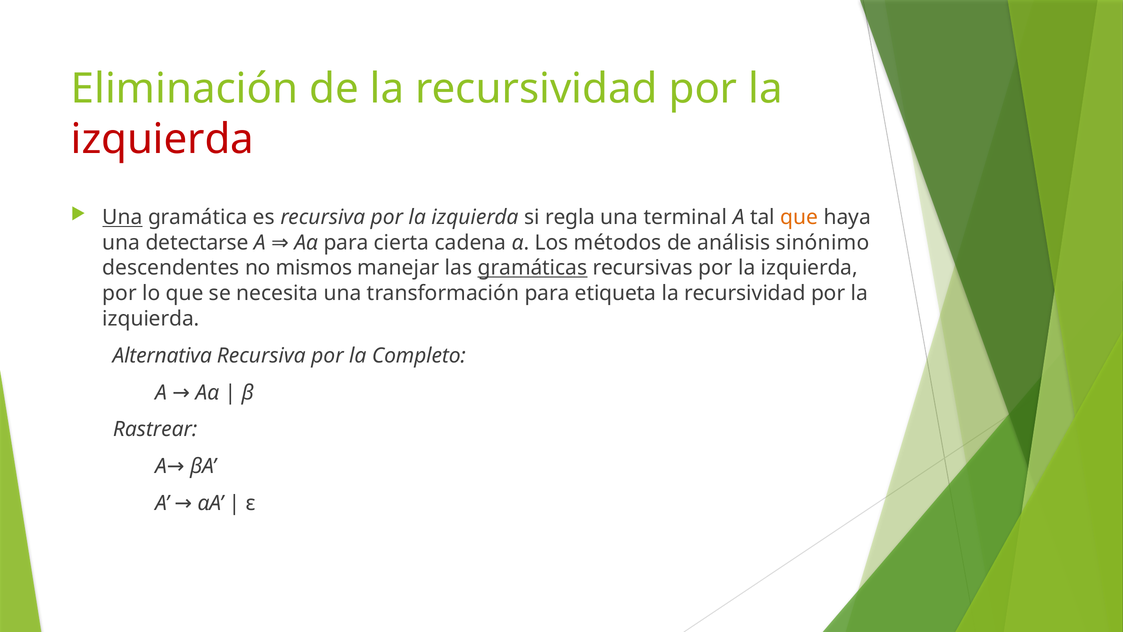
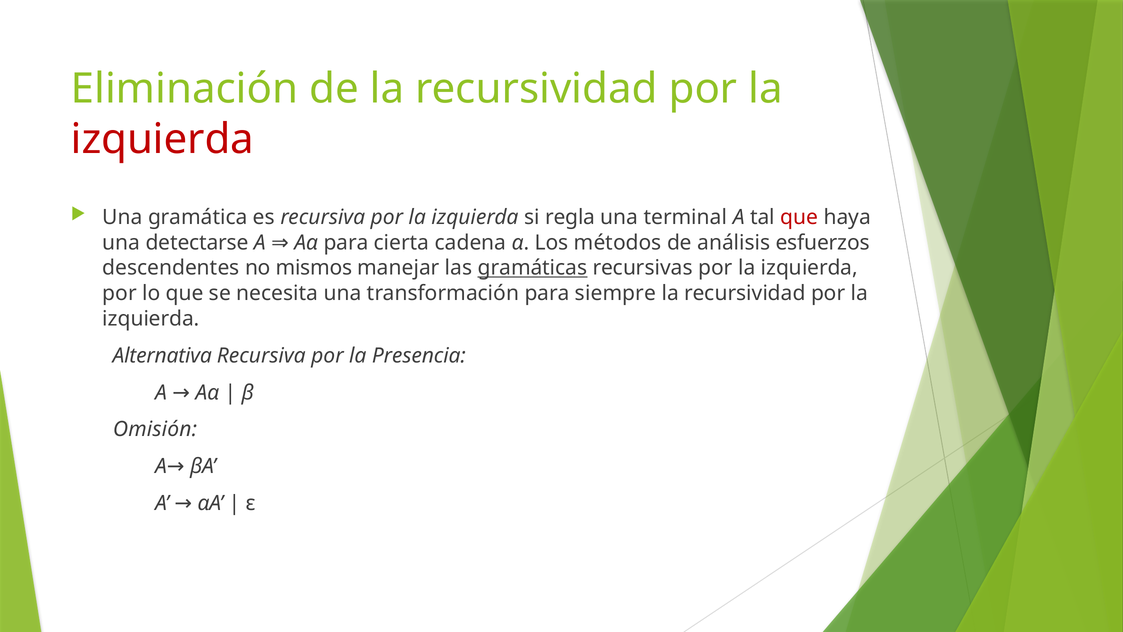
Una underline: present -> none (122, 217)
que colour: orange -> red (799, 217)
sinónimo: sinónimo -> esfuerzos (823, 243)
etiqueta: etiqueta -> siempre (615, 293)
Completo: Completo -> Presencia (419, 355)
Rastrear: Rastrear -> Omisión (155, 429)
